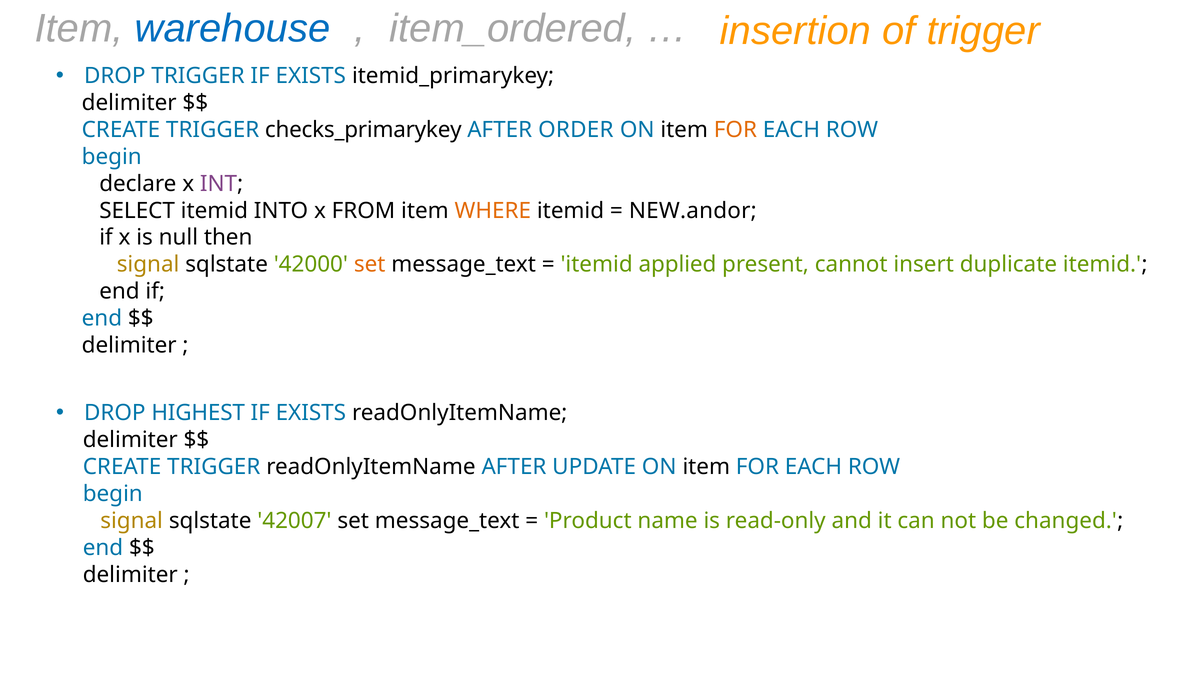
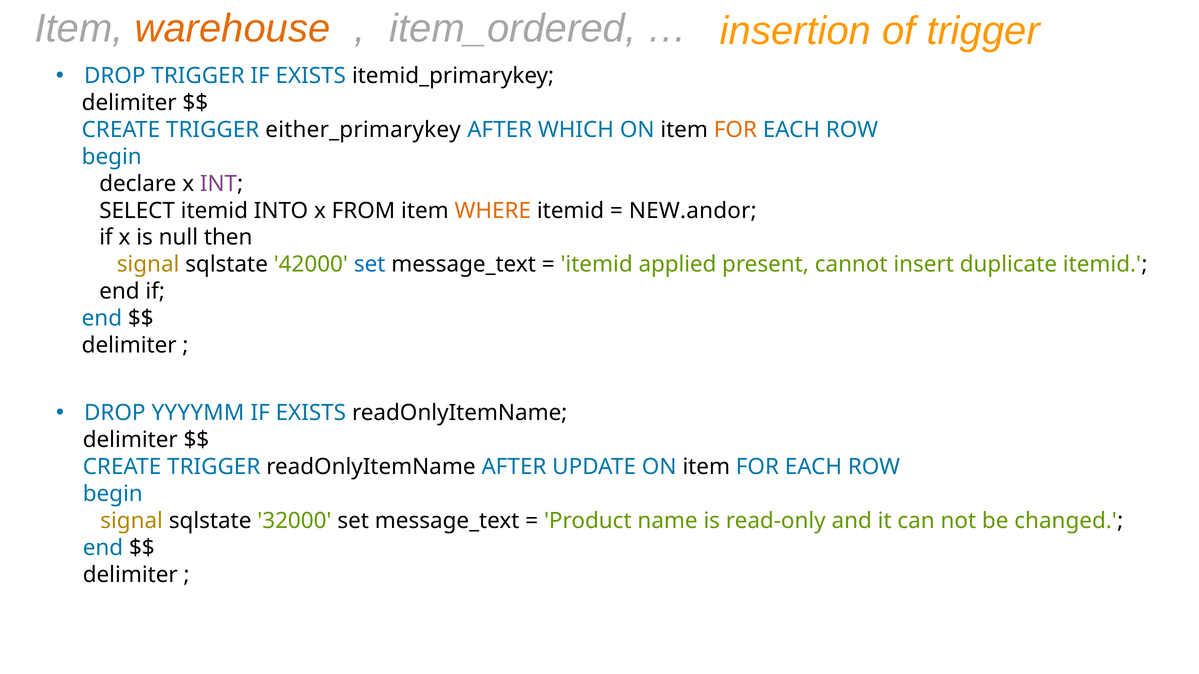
warehouse colour: blue -> orange (232, 29)
checks_primarykey: checks_primarykey -> either_primarykey (363, 130)
ORDER: ORDER -> WHICH (576, 130)
set colour: orange -> blue (370, 265)
HIGHEST: HIGHEST -> YYYYMM (198, 413)
42007: 42007 -> 32000 (294, 521)
